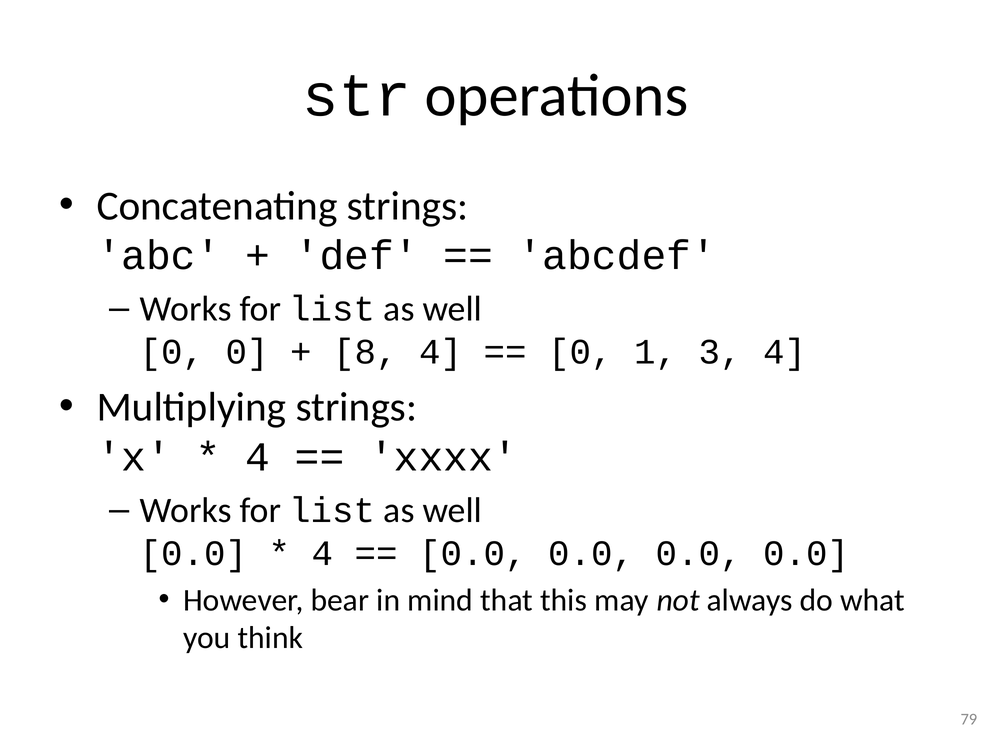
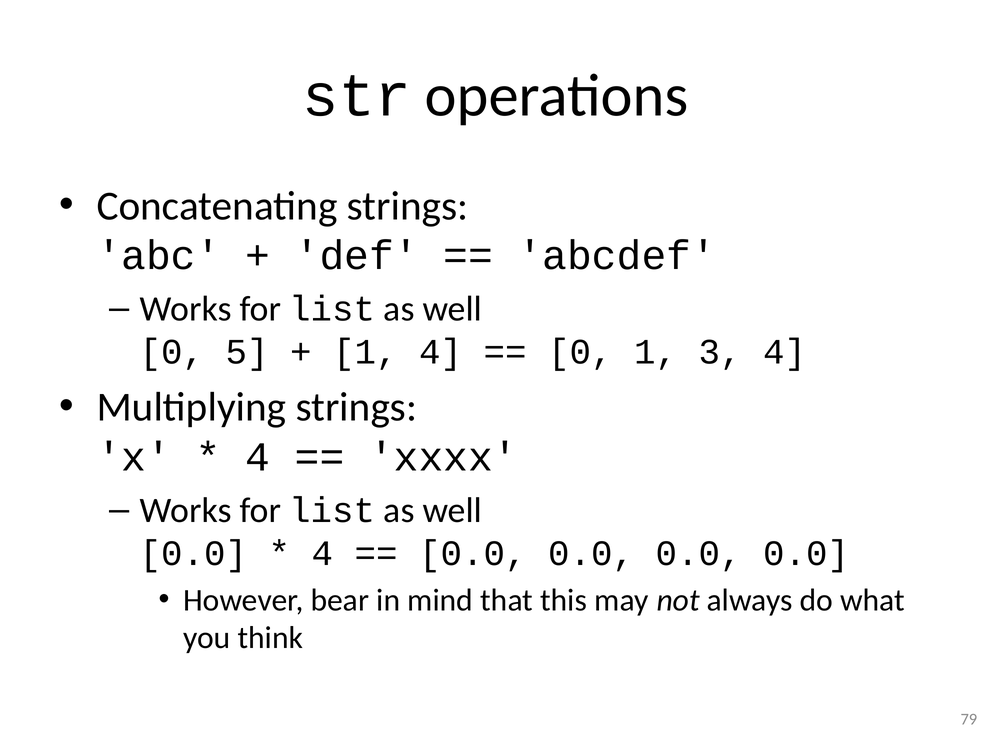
0 0: 0 -> 5 (247, 352)
8: 8 -> 1 (366, 352)
